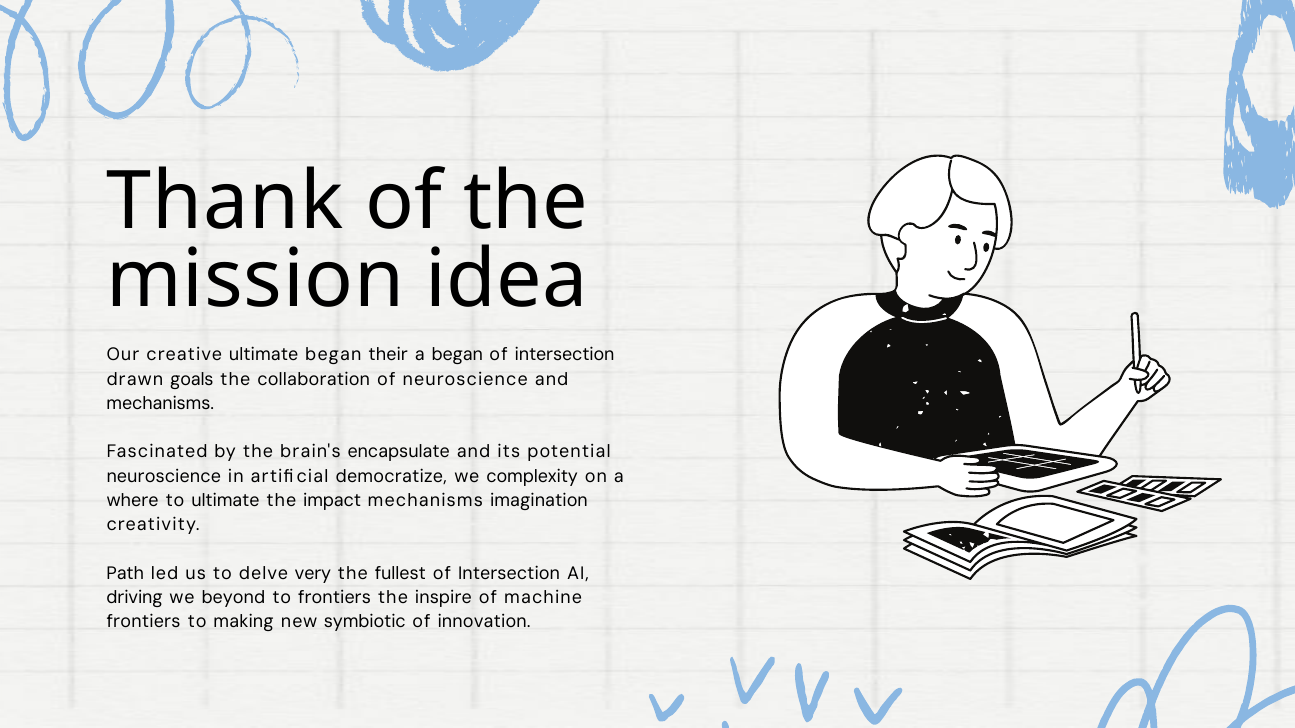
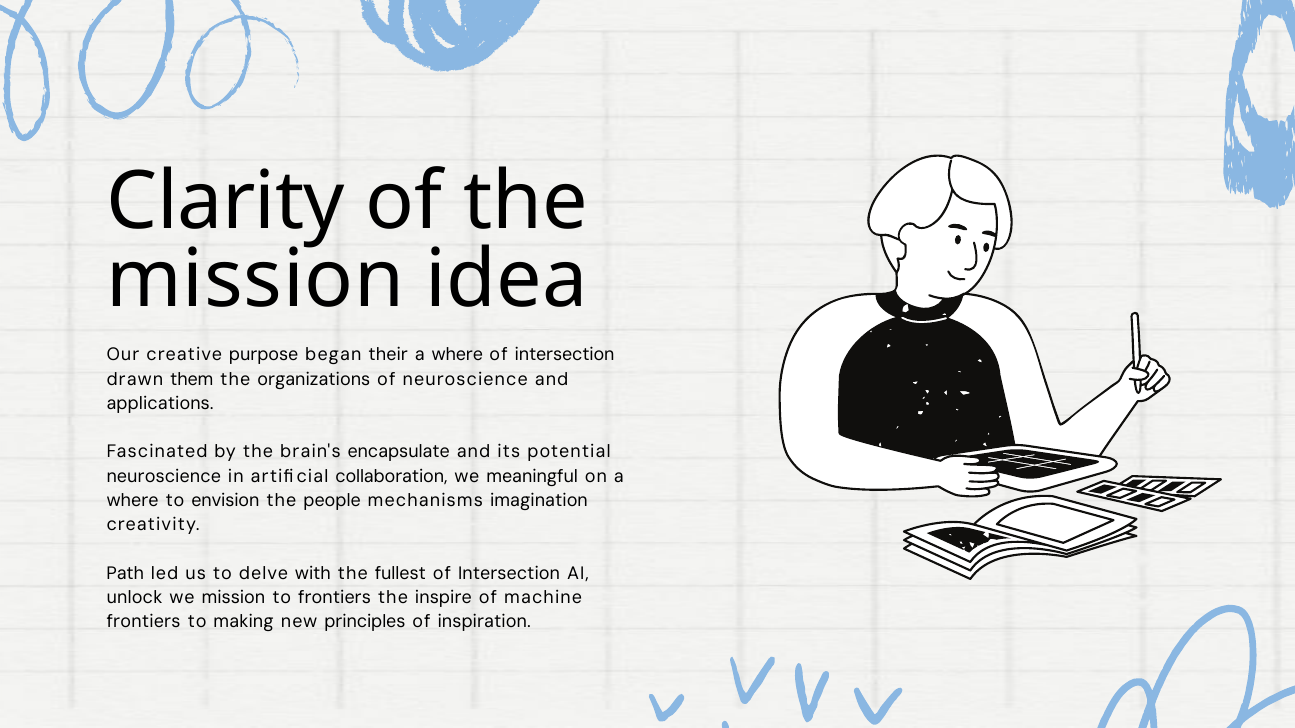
Thank: Thank -> Clarity (226, 202)
creative ultimate: ultimate -> purpose (264, 355)
began: began -> where (457, 355)
goals: goals -> them (192, 379)
collaboration: collaboration -> organizations (314, 379)
mechanisms: mechanisms -> applications (160, 404)
democratize: democratize -> collaboration (391, 476)
complexity: complexity -> meaningful (532, 476)
to ultimate: ultimate -> envision (225, 501)
impact: impact -> people (332, 501)
very: very -> with (313, 574)
driving: driving -> unlock (134, 598)
we beyond: beyond -> mission (233, 598)
symbiotic: symbiotic -> principles (365, 622)
innovation: innovation -> inspiration (484, 622)
